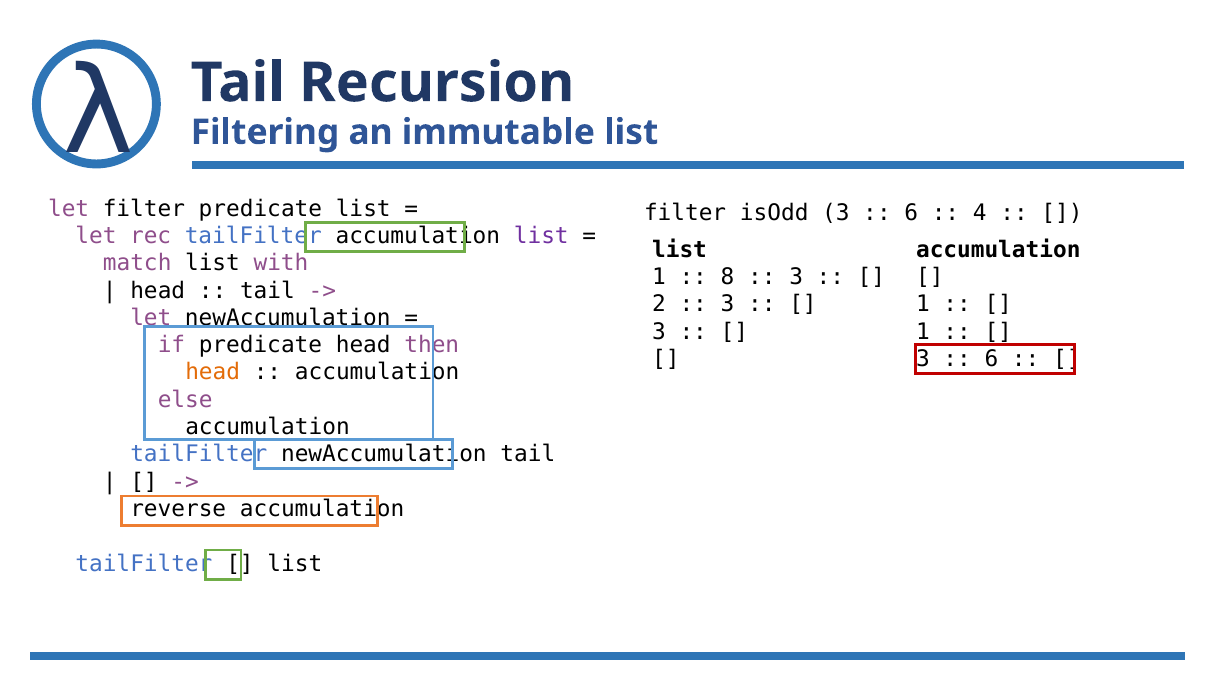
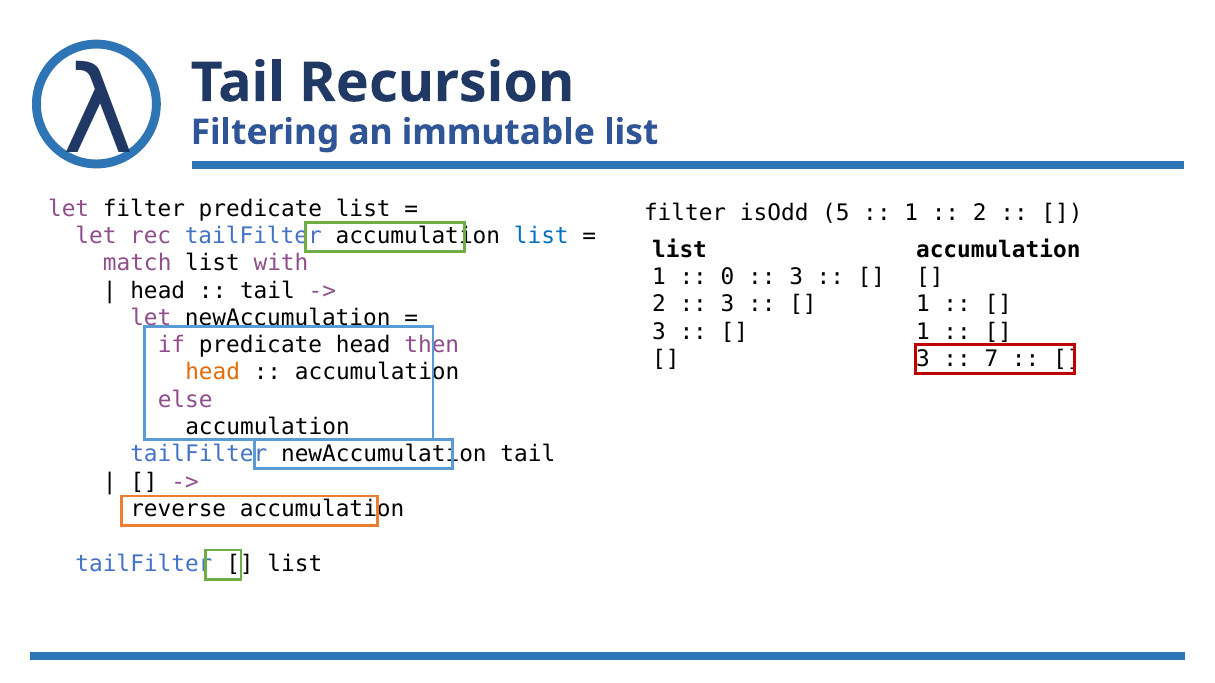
isOdd 3: 3 -> 5 (836, 213)
6: 6 -> 1 (911, 213)
4: 4 -> 2 (980, 213)
list colour: purple -> blue (541, 236)
8: 8 -> 0 (728, 277)
6: 6 -> 7 (991, 359)
